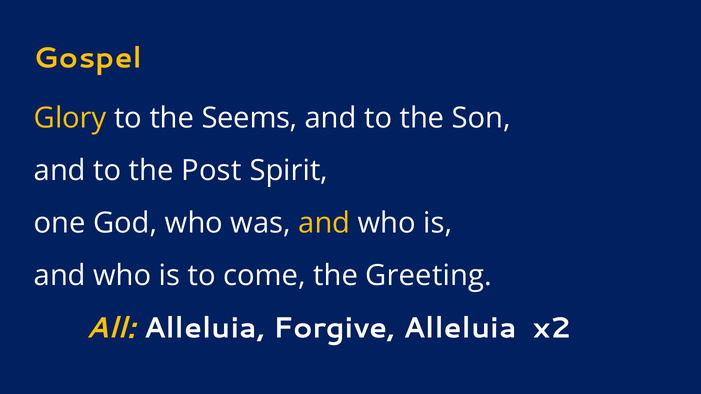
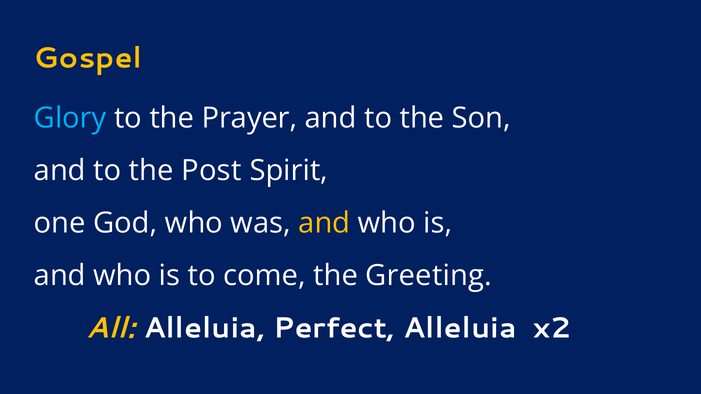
Glory colour: yellow -> light blue (70, 118)
Seems: Seems -> Prayer (249, 118)
Forgive: Forgive -> Perfect (334, 328)
